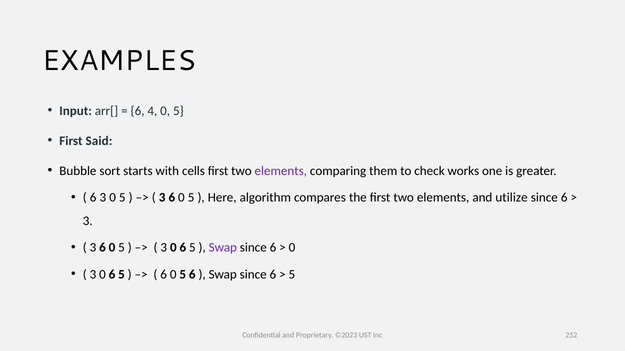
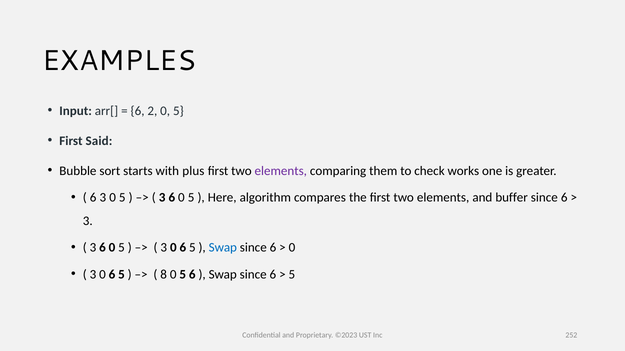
4: 4 -> 2 (152, 111)
cells: cells -> plus (193, 171)
utilize: utilize -> buffer (512, 198)
Swap colour: purple -> blue (223, 248)
6: 6 -> 8 (164, 275)
